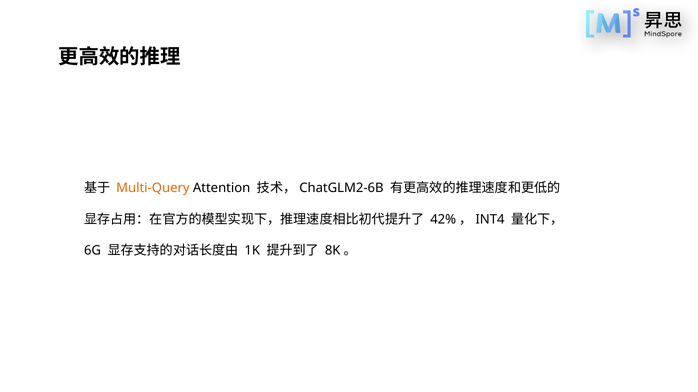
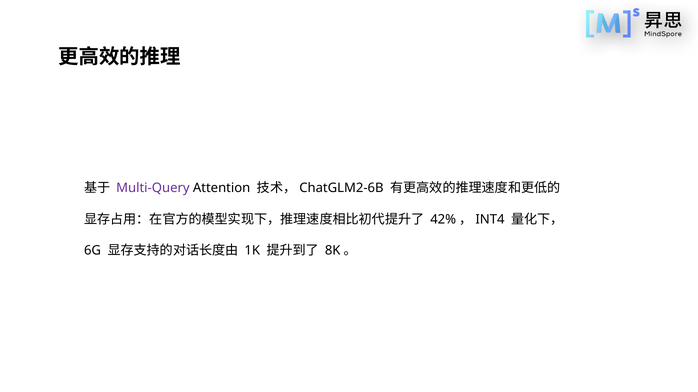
Multi-Query colour: orange -> purple (153, 188)
